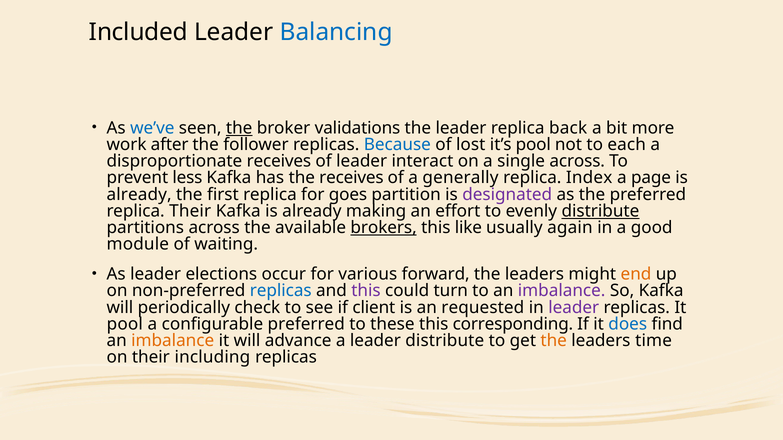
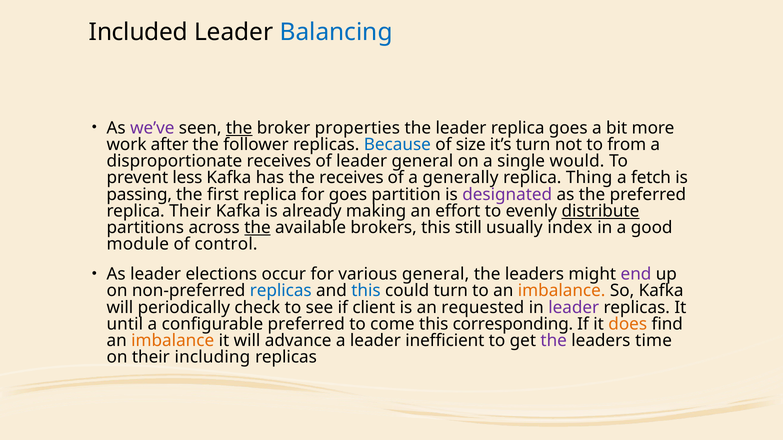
we’ve colour: blue -> purple (152, 128)
validations: validations -> properties (357, 128)
replica back: back -> goes (568, 128)
lost: lost -> size (471, 145)
it’s pool: pool -> turn (533, 145)
each: each -> from (627, 145)
leader interact: interact -> general (422, 161)
single across: across -> would (577, 161)
Index: Index -> Thing (589, 178)
page: page -> fetch (651, 178)
already: already -> passing (139, 195)
the underline: none -> present (257, 228)
brokers underline: present -> none (384, 228)
like: like -> still (468, 228)
again: again -> index (570, 228)
waiting: waiting -> control (226, 245)
various forward: forward -> general (436, 274)
end colour: orange -> purple (636, 274)
this colour: purple -> blue (366, 291)
imbalance colour: purple -> orange (562, 291)
pool: pool -> until (125, 324)
these: these -> come (392, 324)
does colour: blue -> orange (628, 324)
leader distribute: distribute -> inefficient (445, 341)
the colour: orange -> purple (554, 341)
